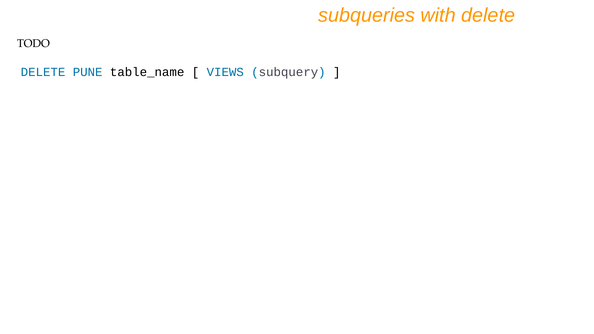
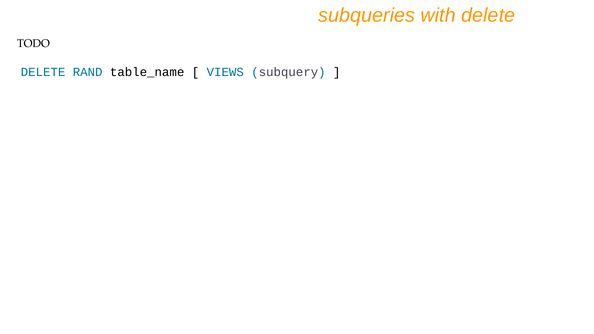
PUNE: PUNE -> RAND (88, 72)
